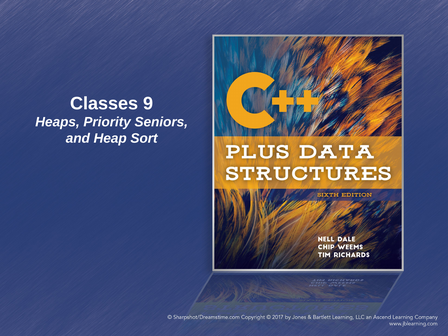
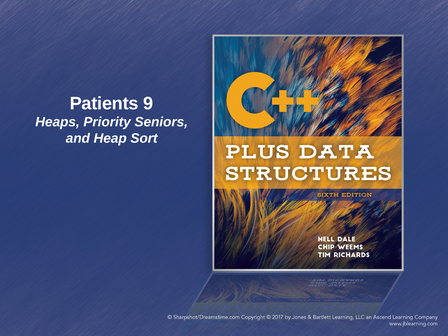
Classes: Classes -> Patients (104, 103)
